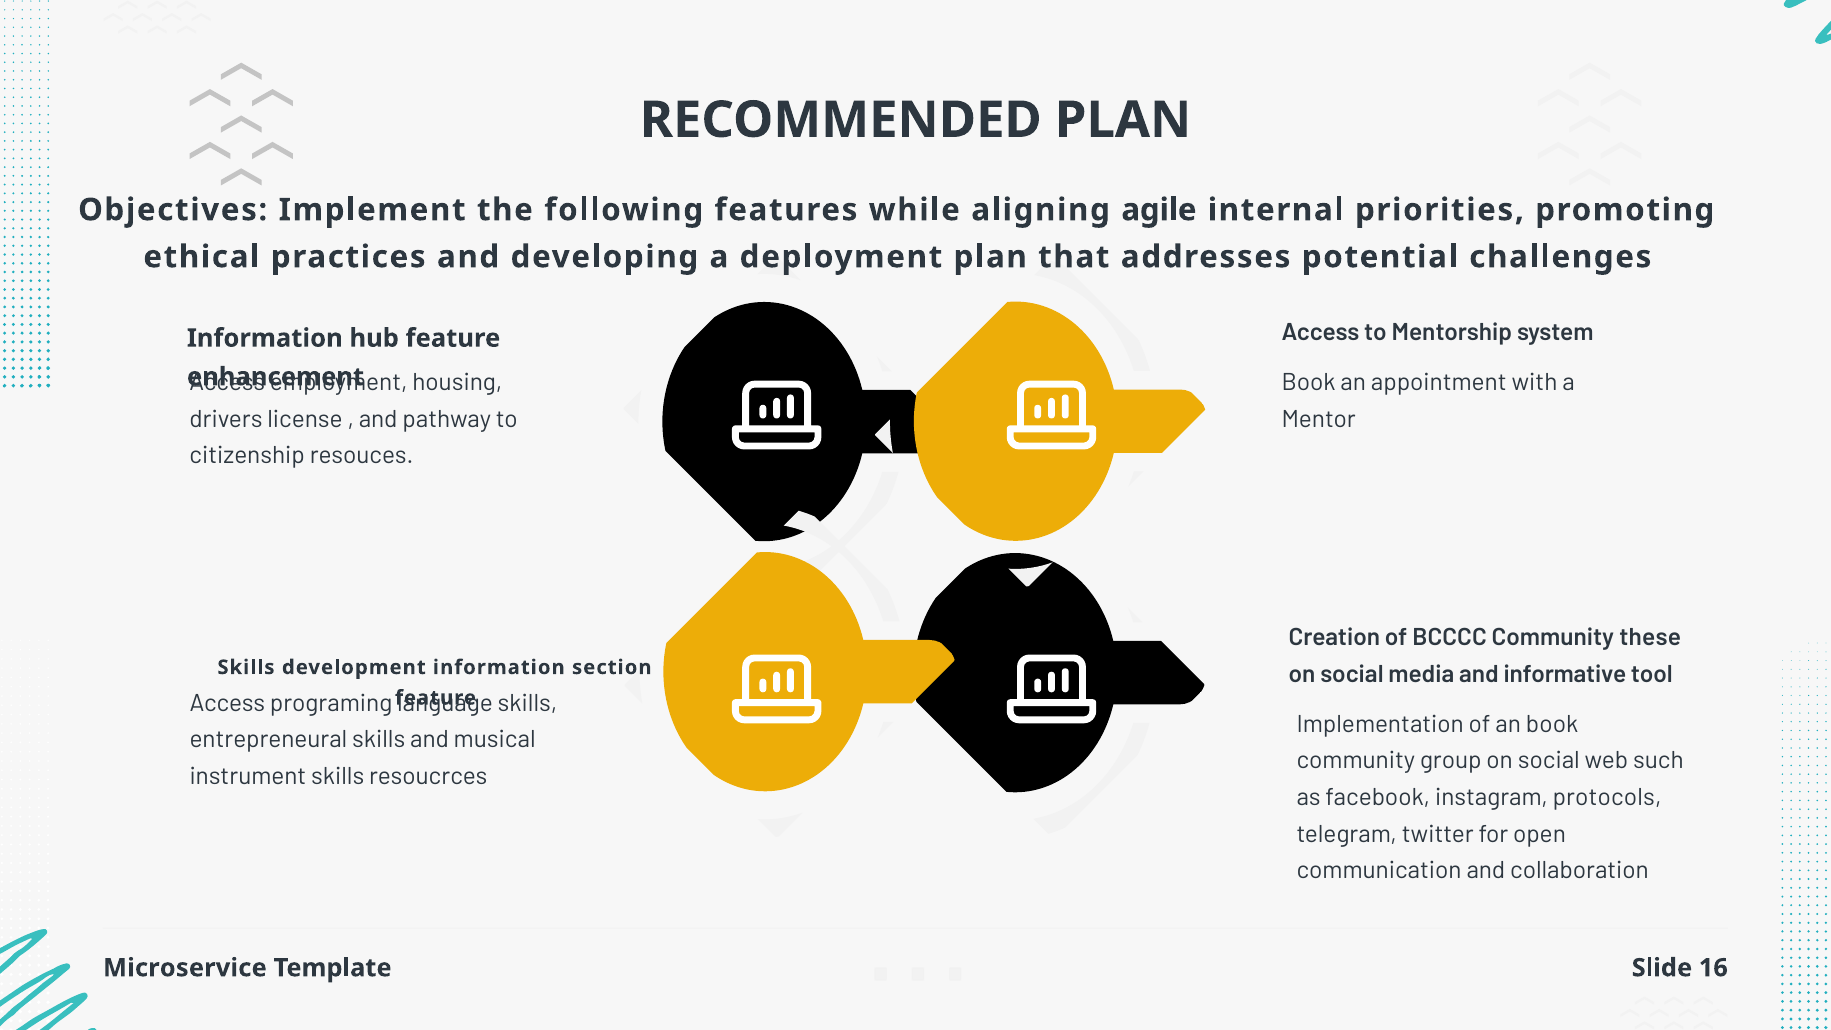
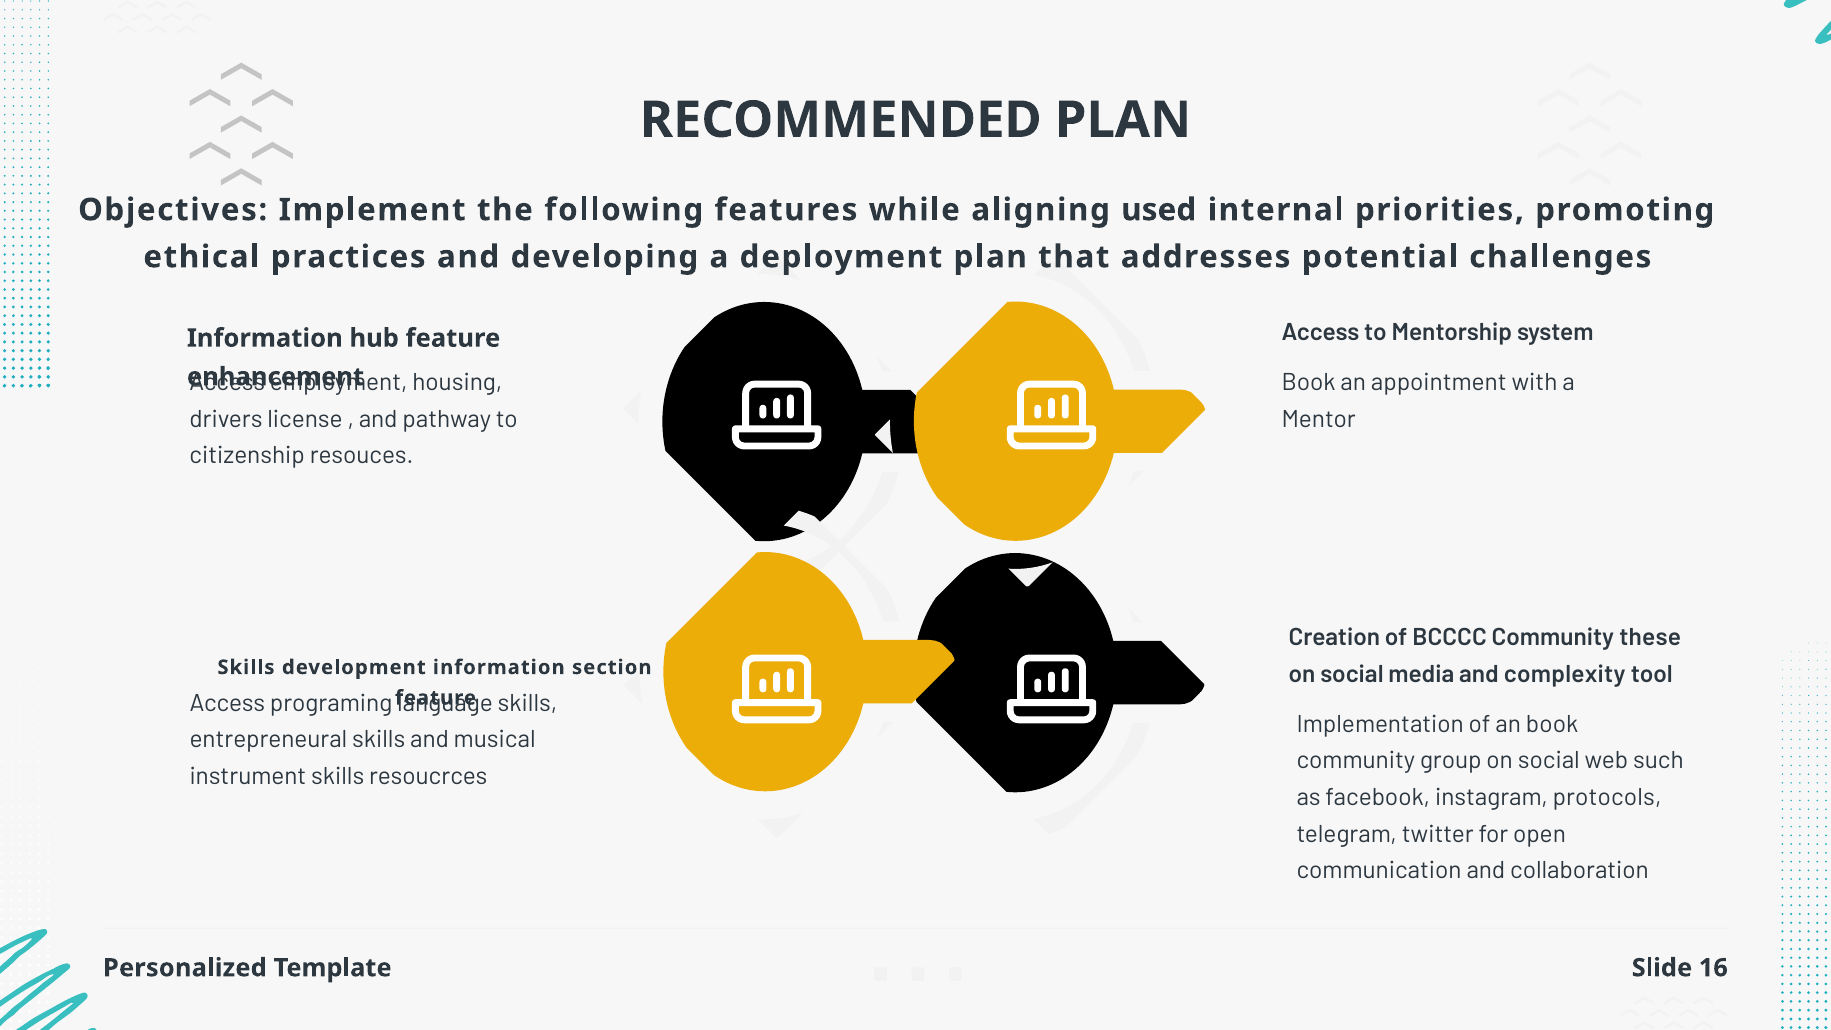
agile: agile -> used (1159, 210)
informative: informative -> complexity (1565, 674)
Microservice: Microservice -> Personalized (185, 968)
